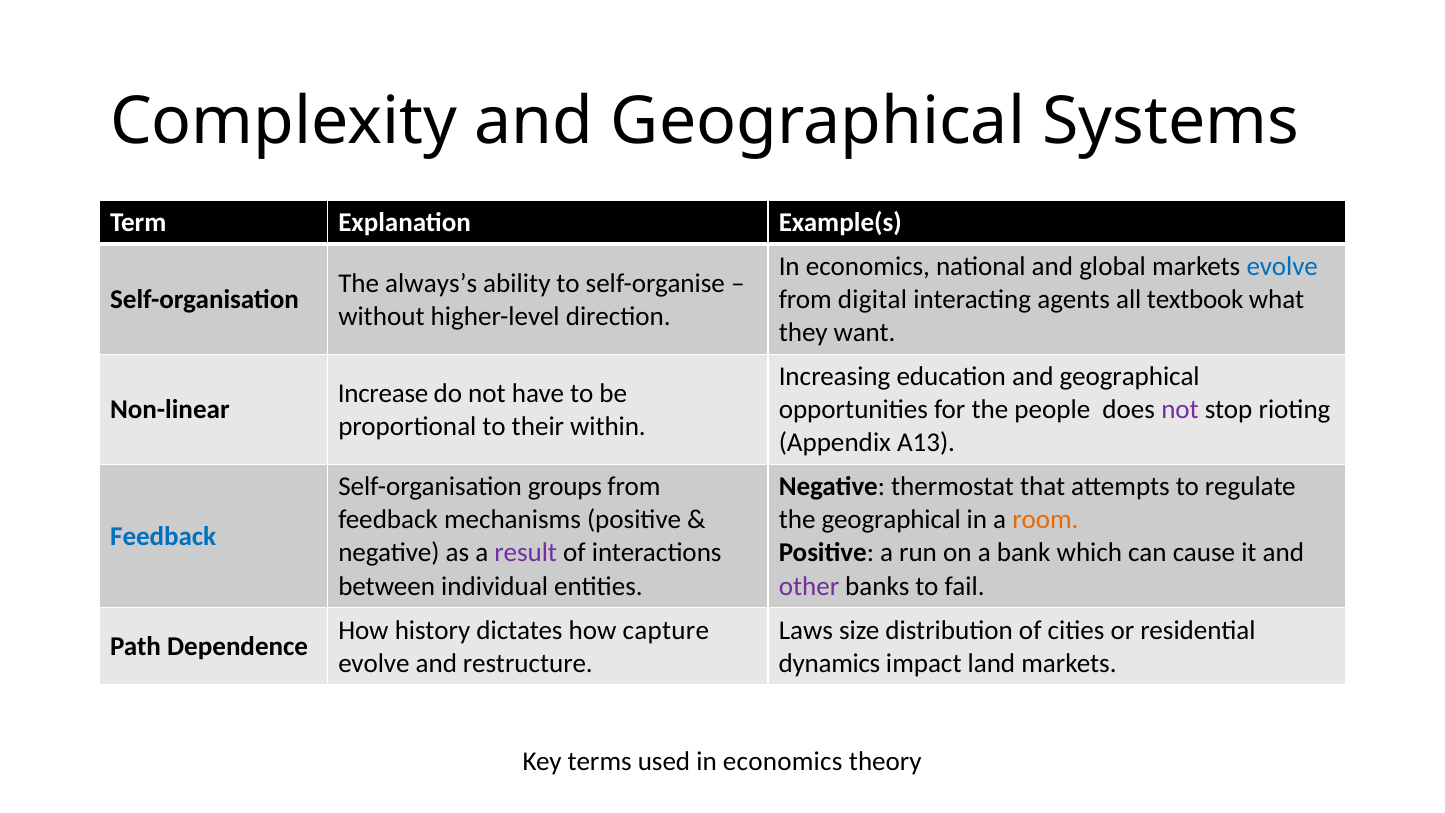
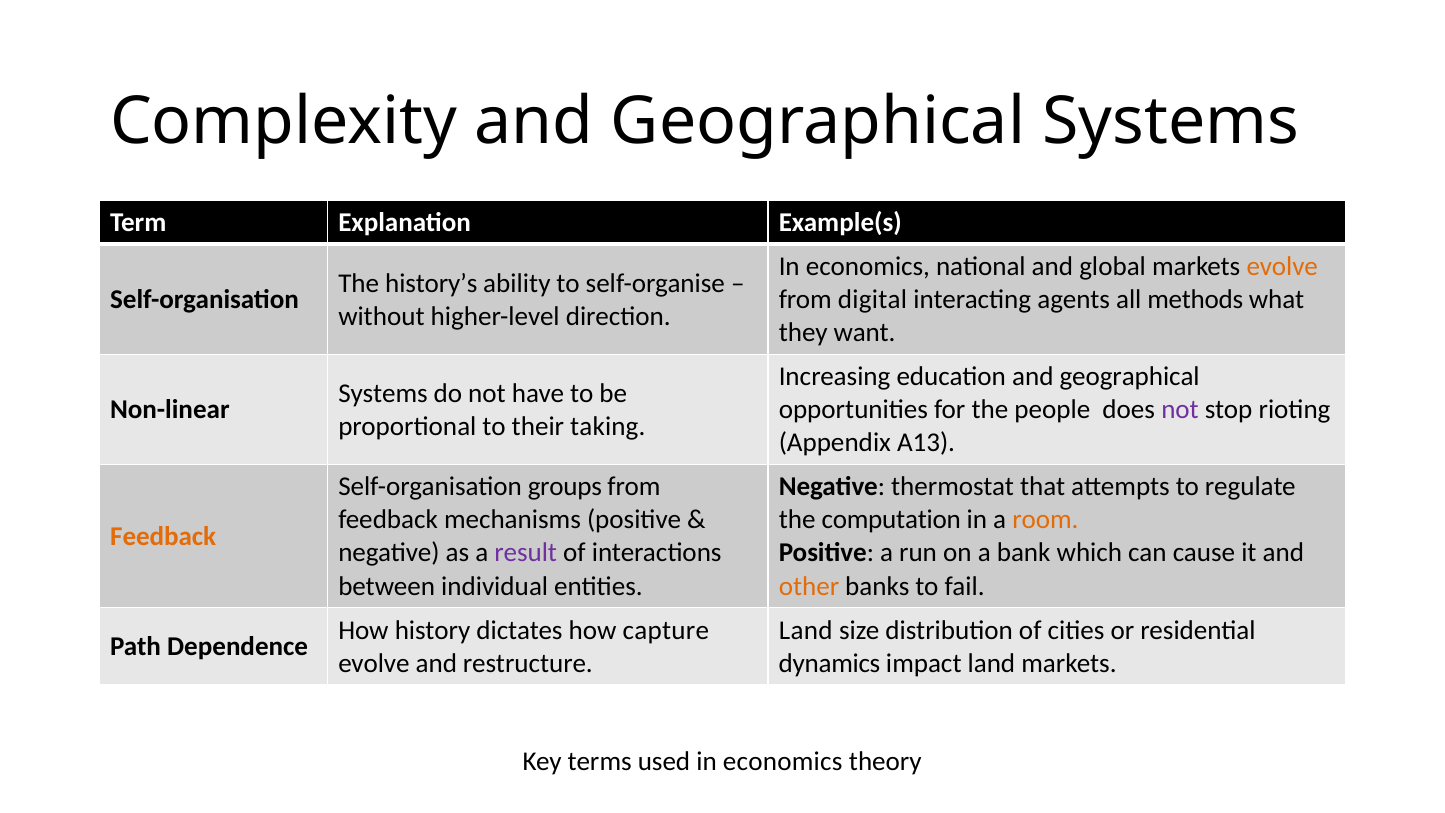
evolve colour: blue -> orange (1282, 267)
always’s: always’s -> history’s (431, 283)
textbook: textbook -> methods (1195, 300)
Increase: Increase -> Systems (383, 393)
within: within -> taking (608, 426)
the geographical: geographical -> computation (891, 520)
Feedback colour: blue -> orange (163, 536)
other colour: purple -> orange (809, 586)
Laws: Laws -> Land (806, 630)
